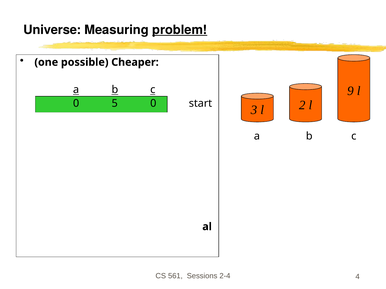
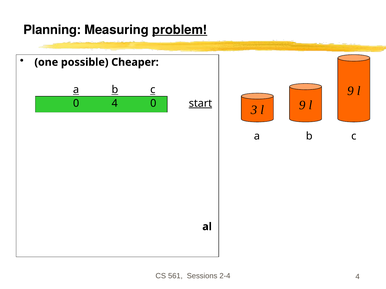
Universe: Universe -> Planning (52, 30)
5: 5 -> 4 (115, 104)
start underline: none -> present (200, 104)
3 l 2: 2 -> 9 (302, 105)
